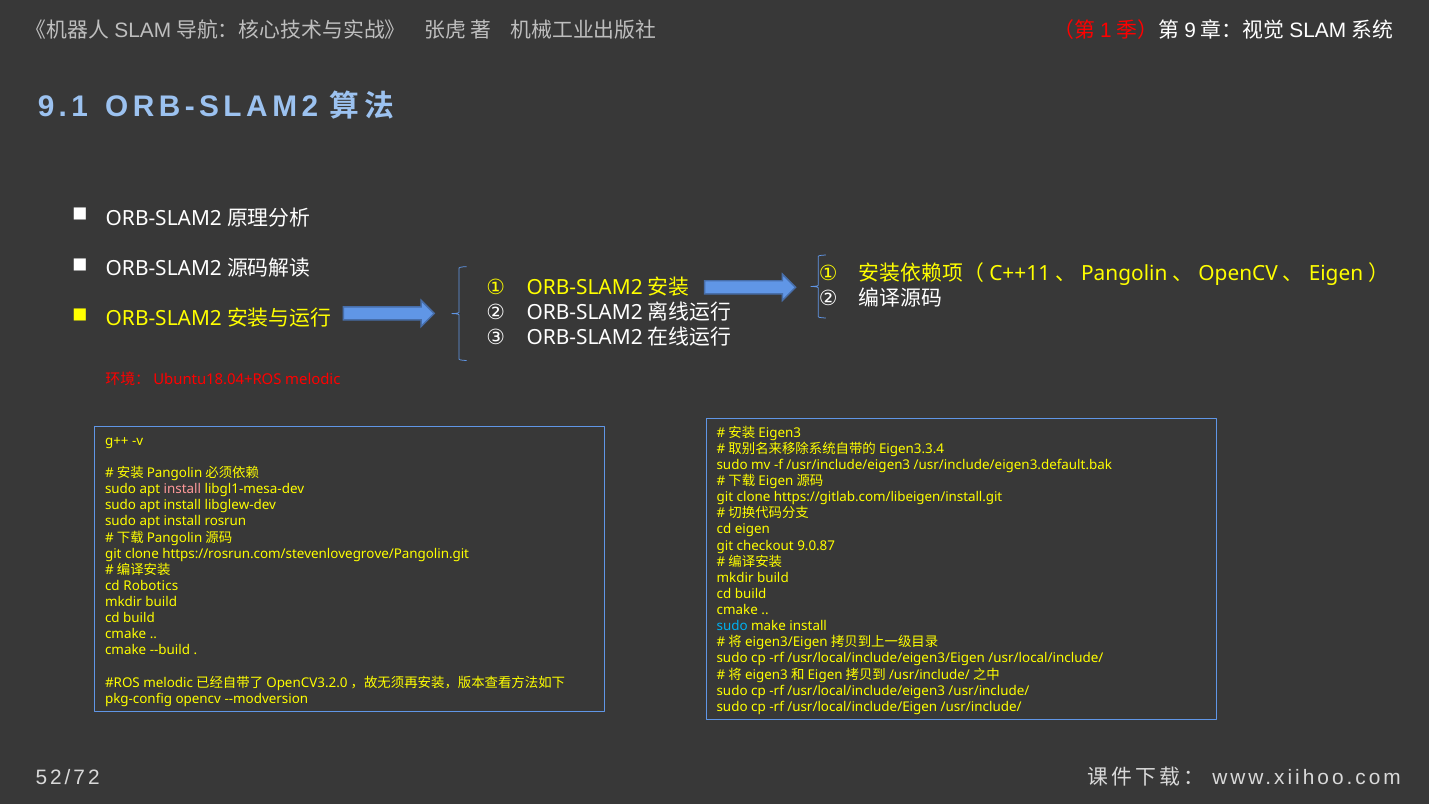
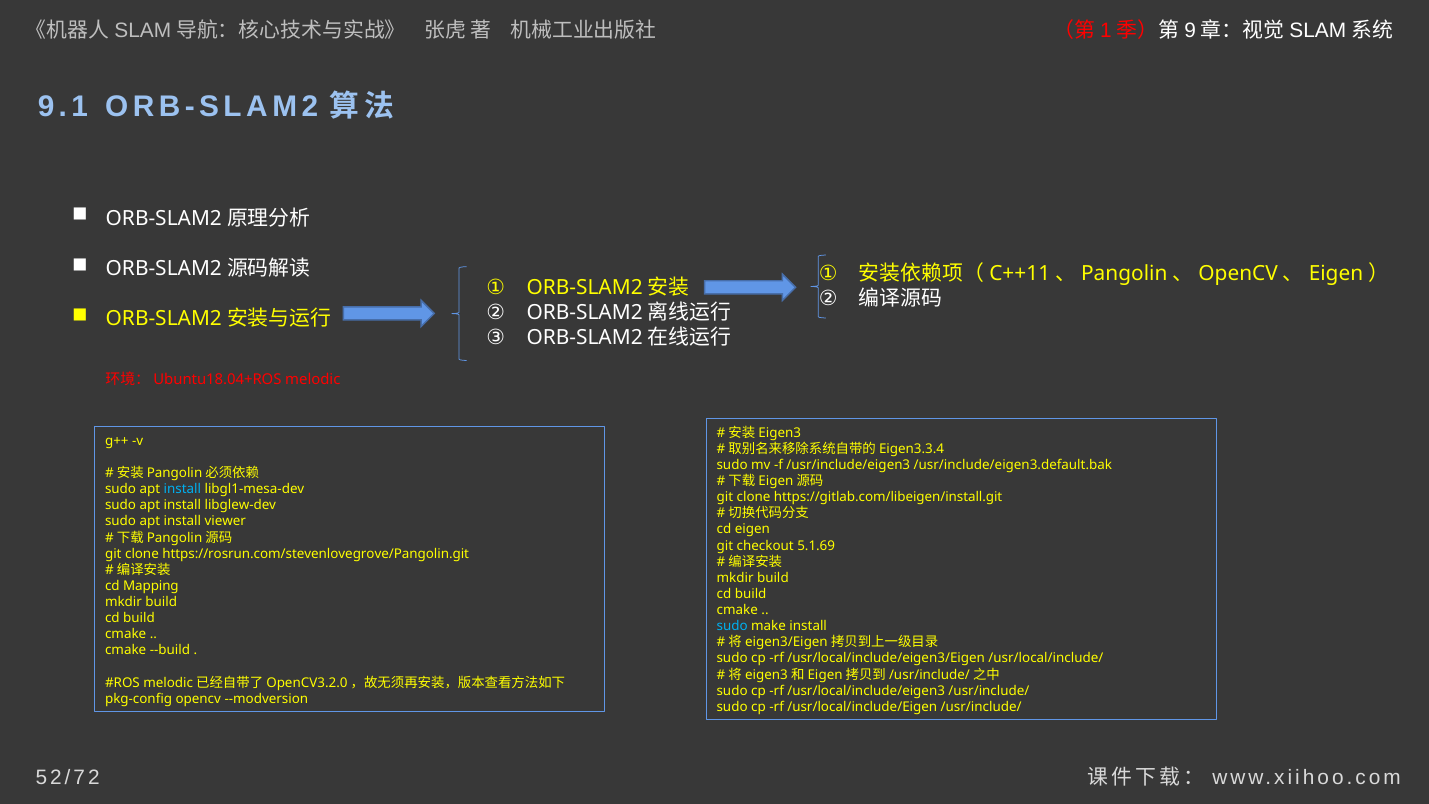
install colour: pink -> light blue (182, 489)
rosrun: rosrun -> viewer (225, 521)
9.0.87: 9.0.87 -> 5.1.69 (816, 545)
Robotics: Robotics -> Mapping (151, 586)
